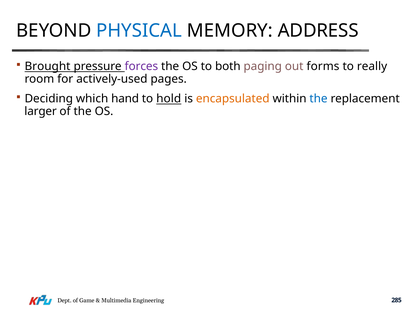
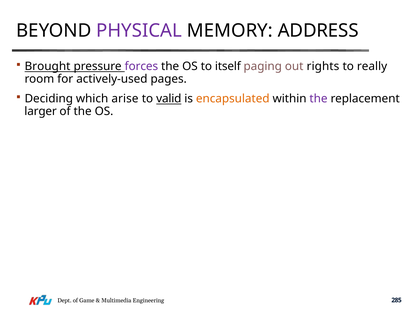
PHYSICAL colour: blue -> purple (139, 31)
both: both -> itself (228, 66)
forms: forms -> rights (323, 66)
hand: hand -> arise (125, 99)
hold: hold -> valid (169, 99)
the colour: blue -> purple (319, 99)
